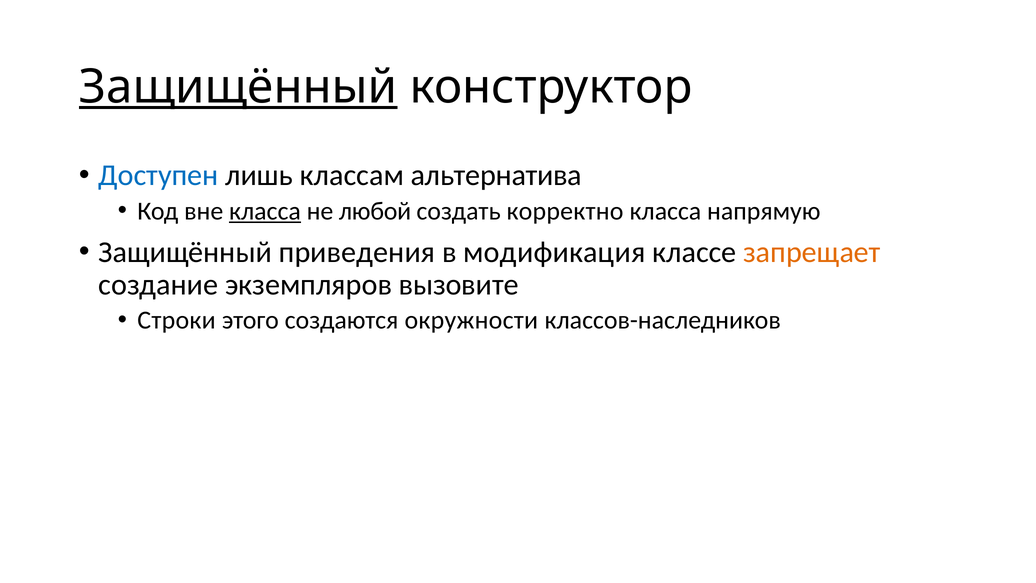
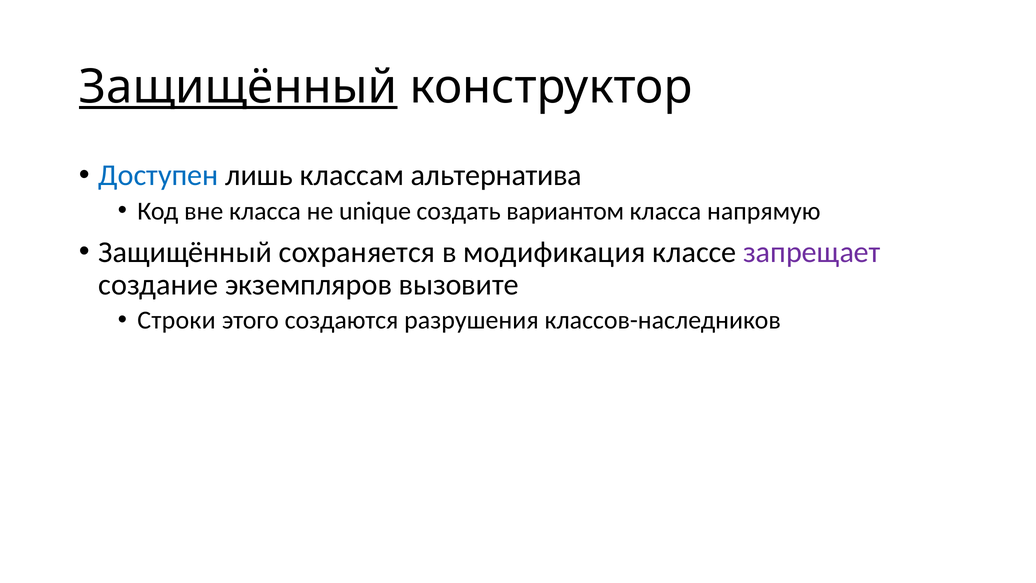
класса underline: present -> none (265, 211)
любой: любой -> unique (375, 211)
корректно: корректно -> вариантом (565, 211)
приведения: приведения -> сохраняется (357, 252)
запрещает colour: orange -> purple (812, 252)
окружности: окружности -> разрушения (471, 320)
